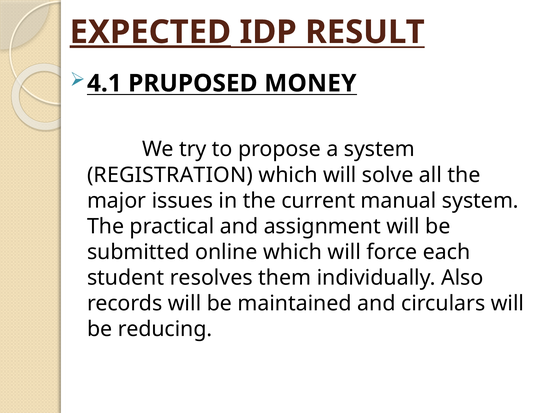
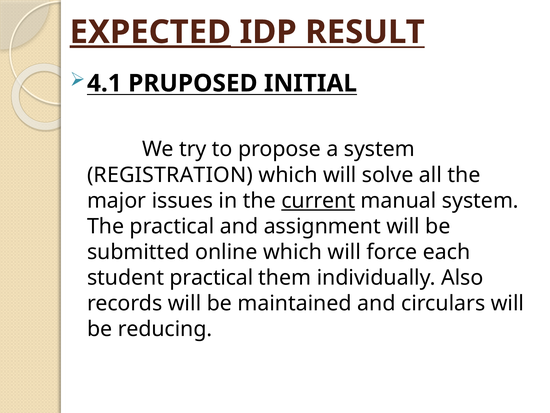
MONEY: MONEY -> INITIAL (310, 83)
current underline: none -> present (318, 200)
student resolves: resolves -> practical (211, 277)
